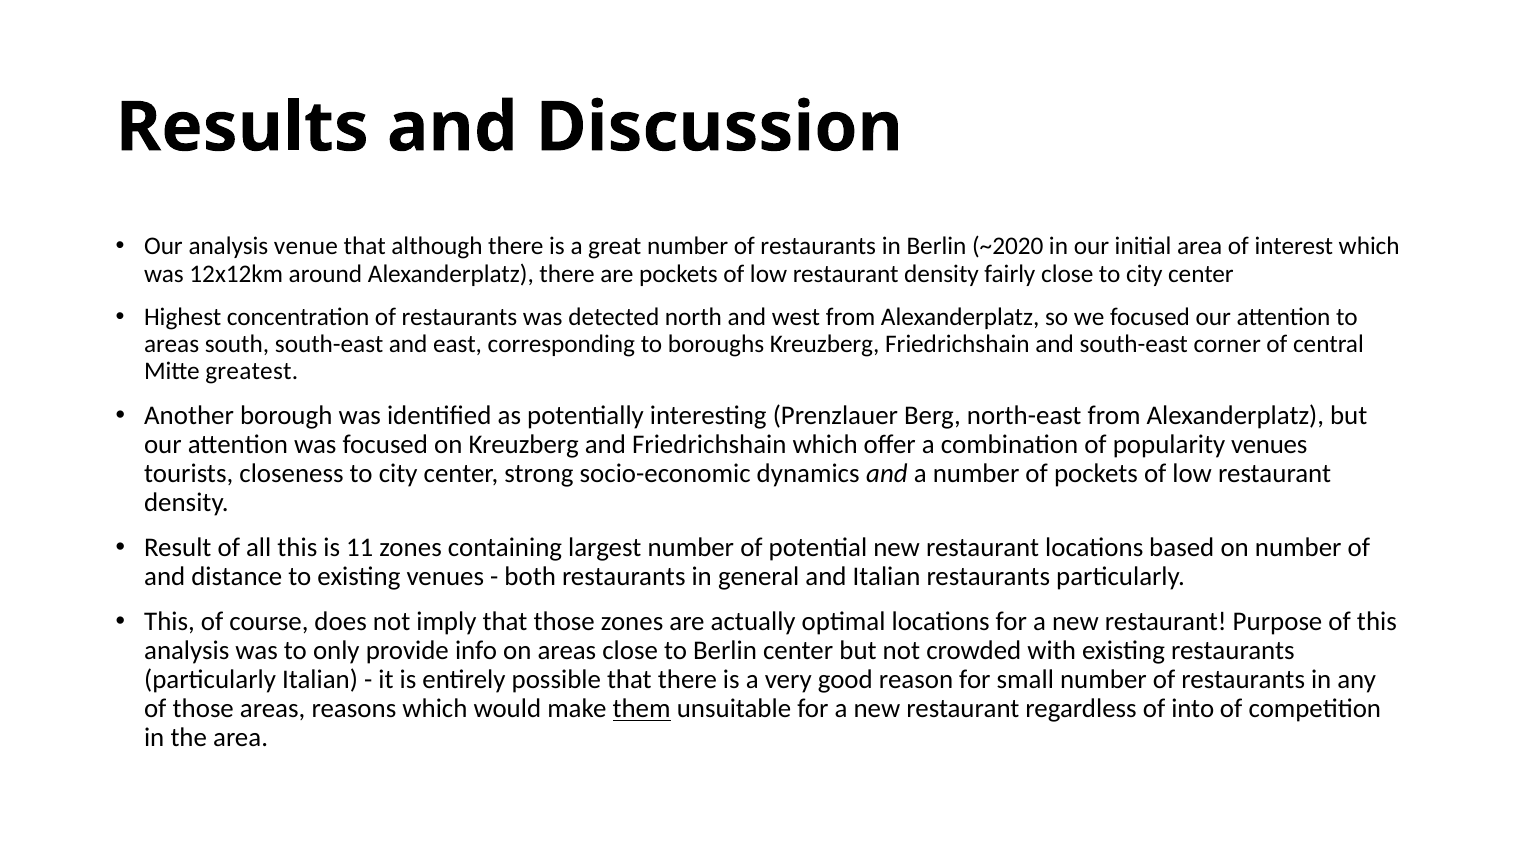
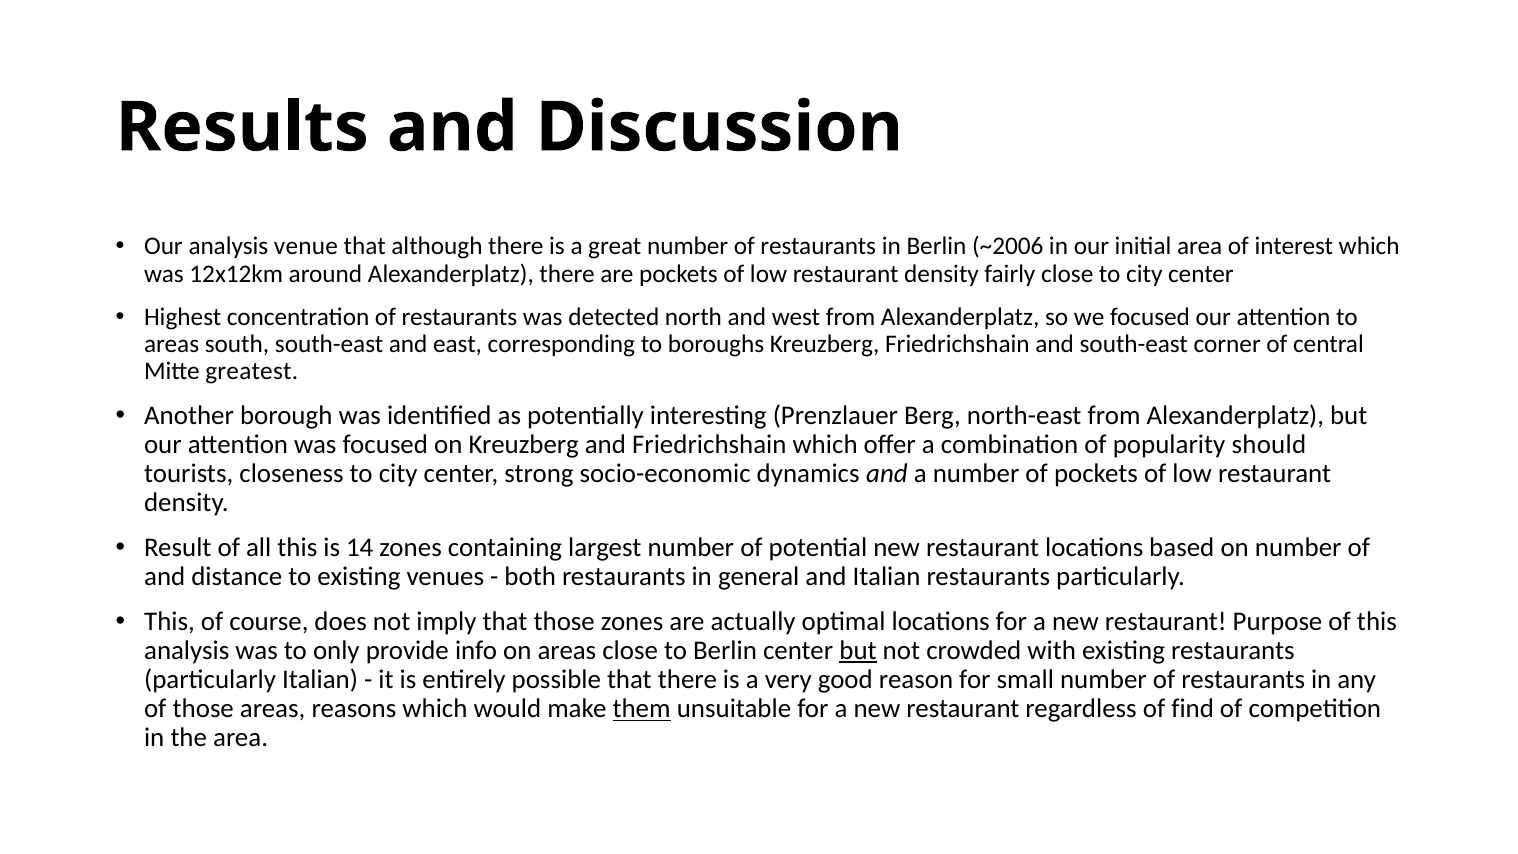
~2020: ~2020 -> ~2006 (1008, 246)
popularity venues: venues -> should (1269, 444)
11: 11 -> 14 (360, 547)
but underline: none -> present (858, 651)
into: into -> find (1193, 709)
